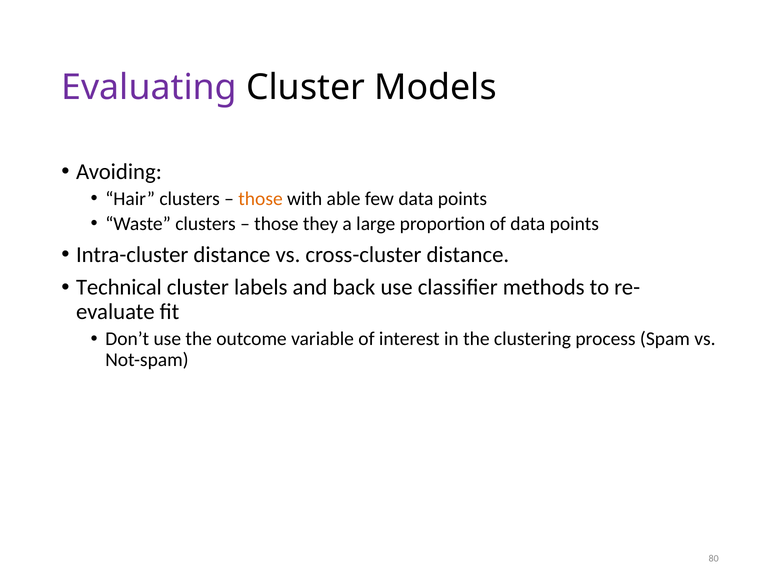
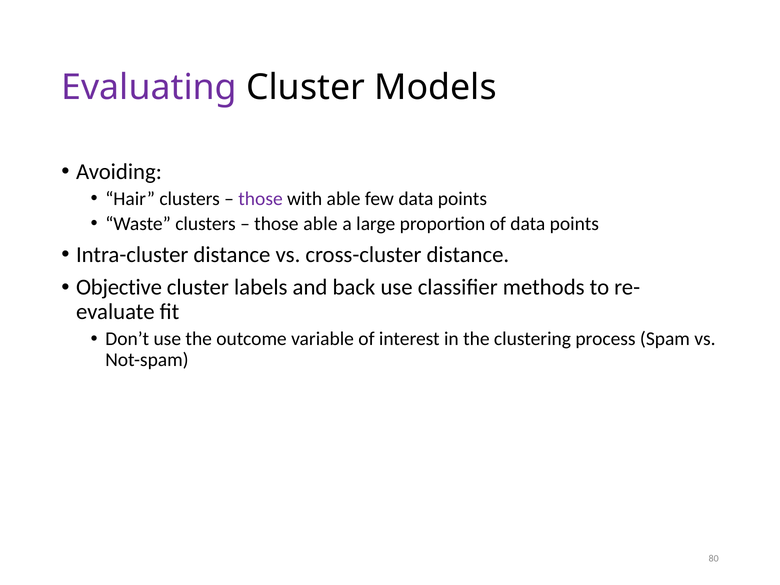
those colour: orange -> purple (261, 199)
those they: they -> able (320, 224)
Technical: Technical -> Objective (119, 287)
